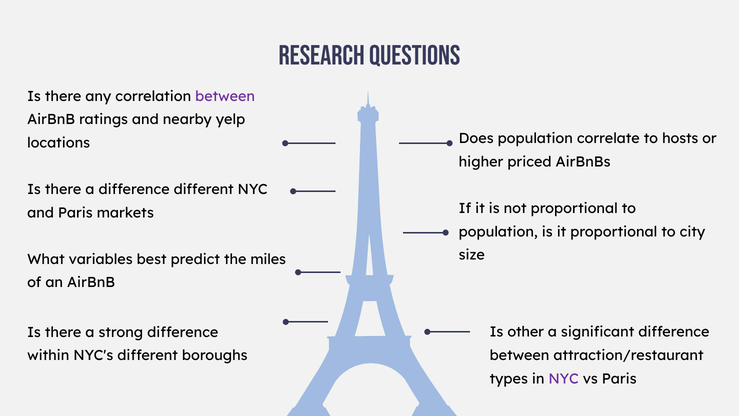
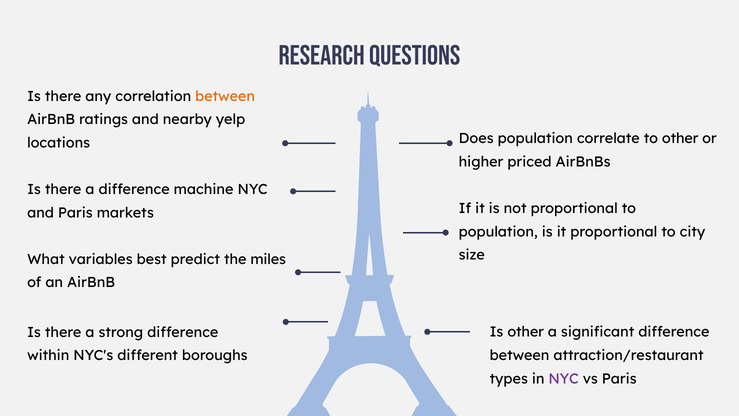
between colour: purple -> orange (225, 96)
to hosts: hosts -> other (680, 139)
difference different: different -> machine (204, 189)
